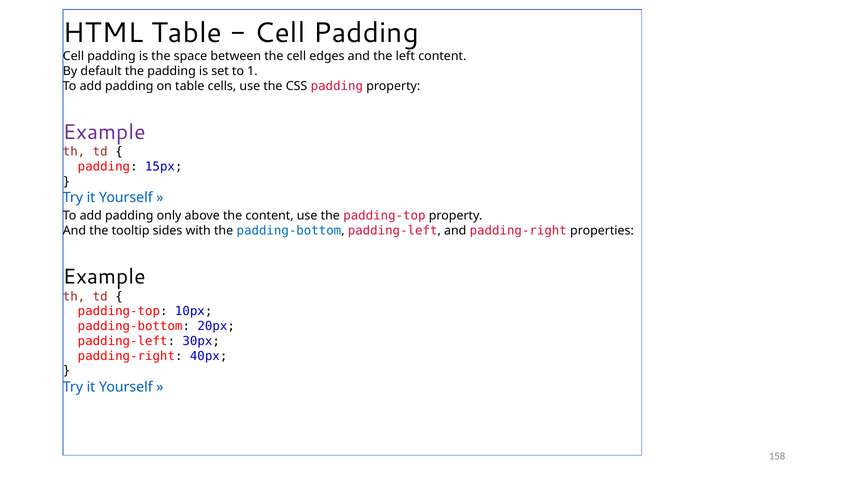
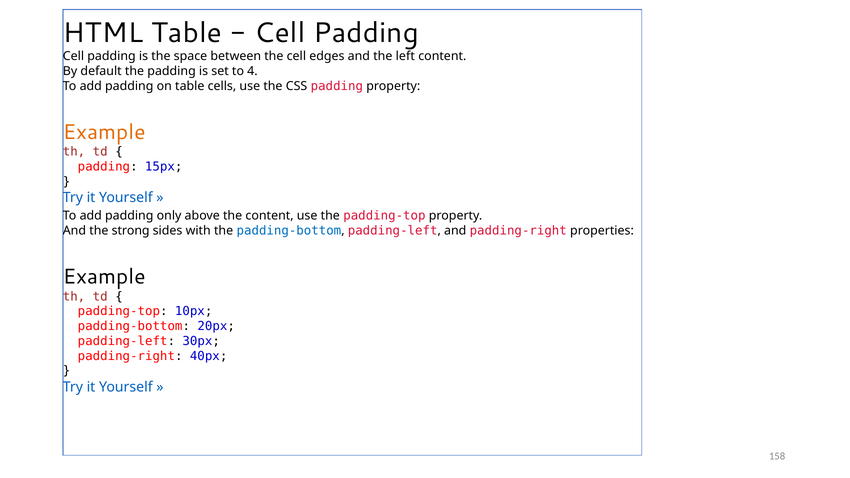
1: 1 -> 4 (252, 71)
Example colour: purple -> orange (104, 132)
tooltip: tooltip -> strong (131, 231)
